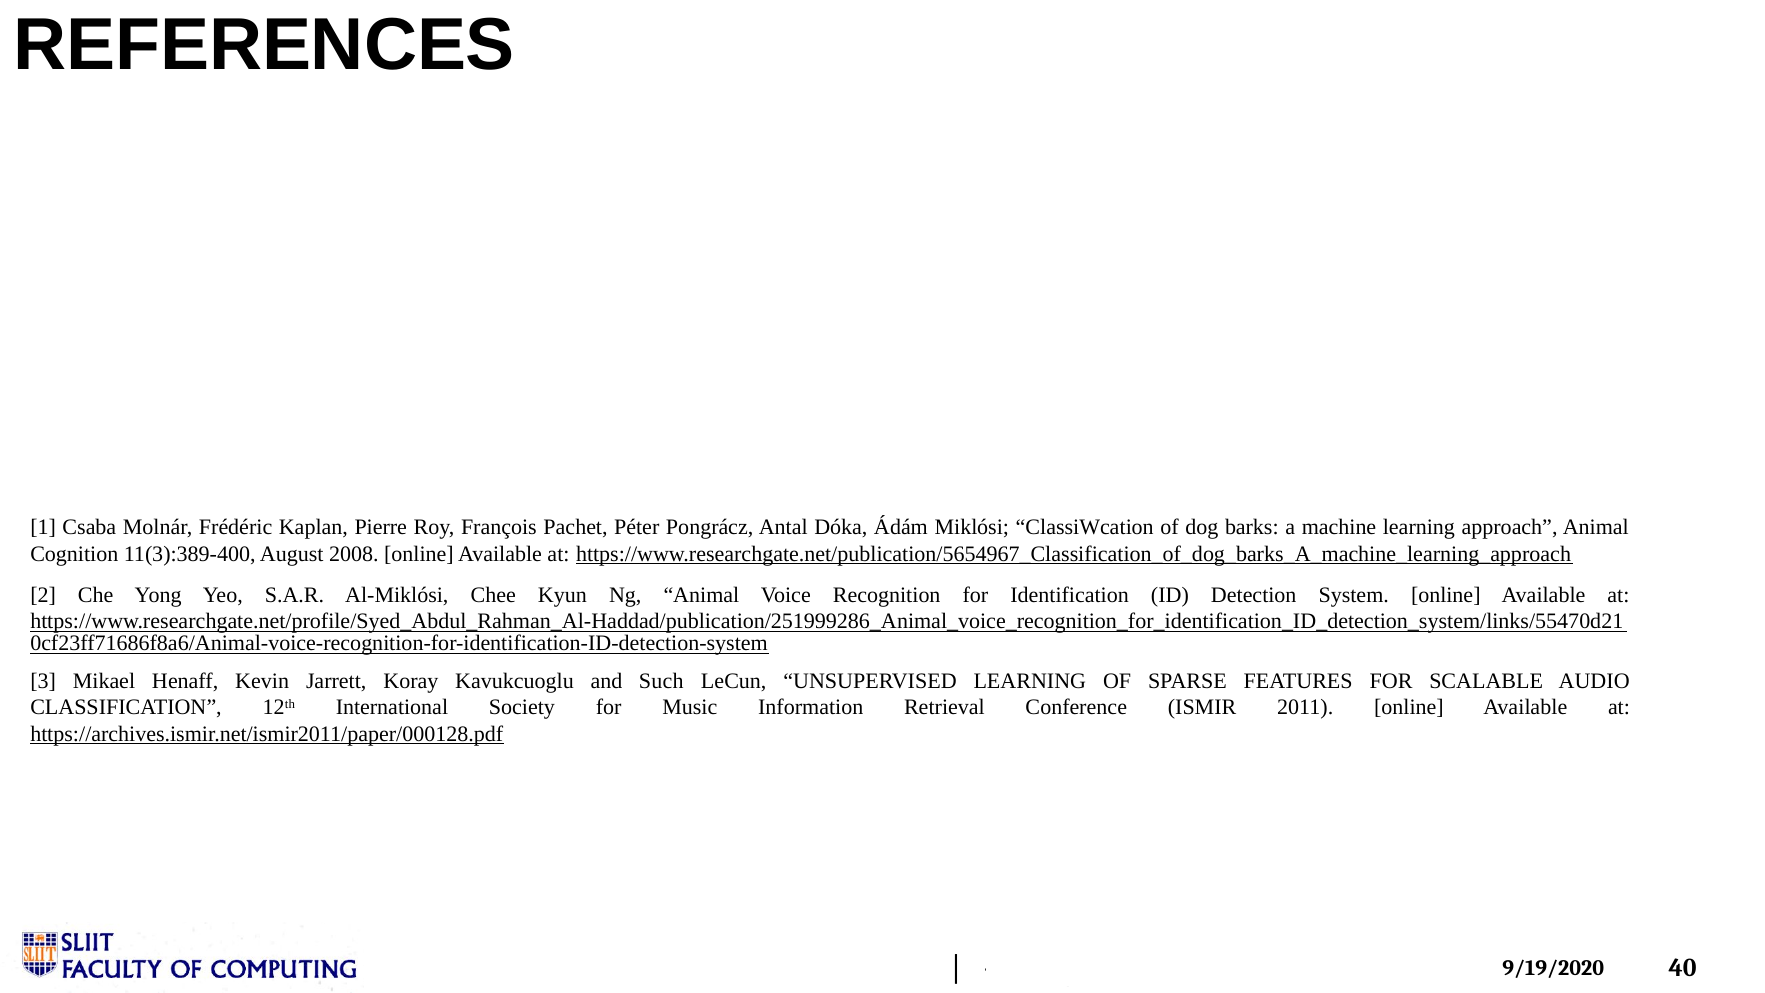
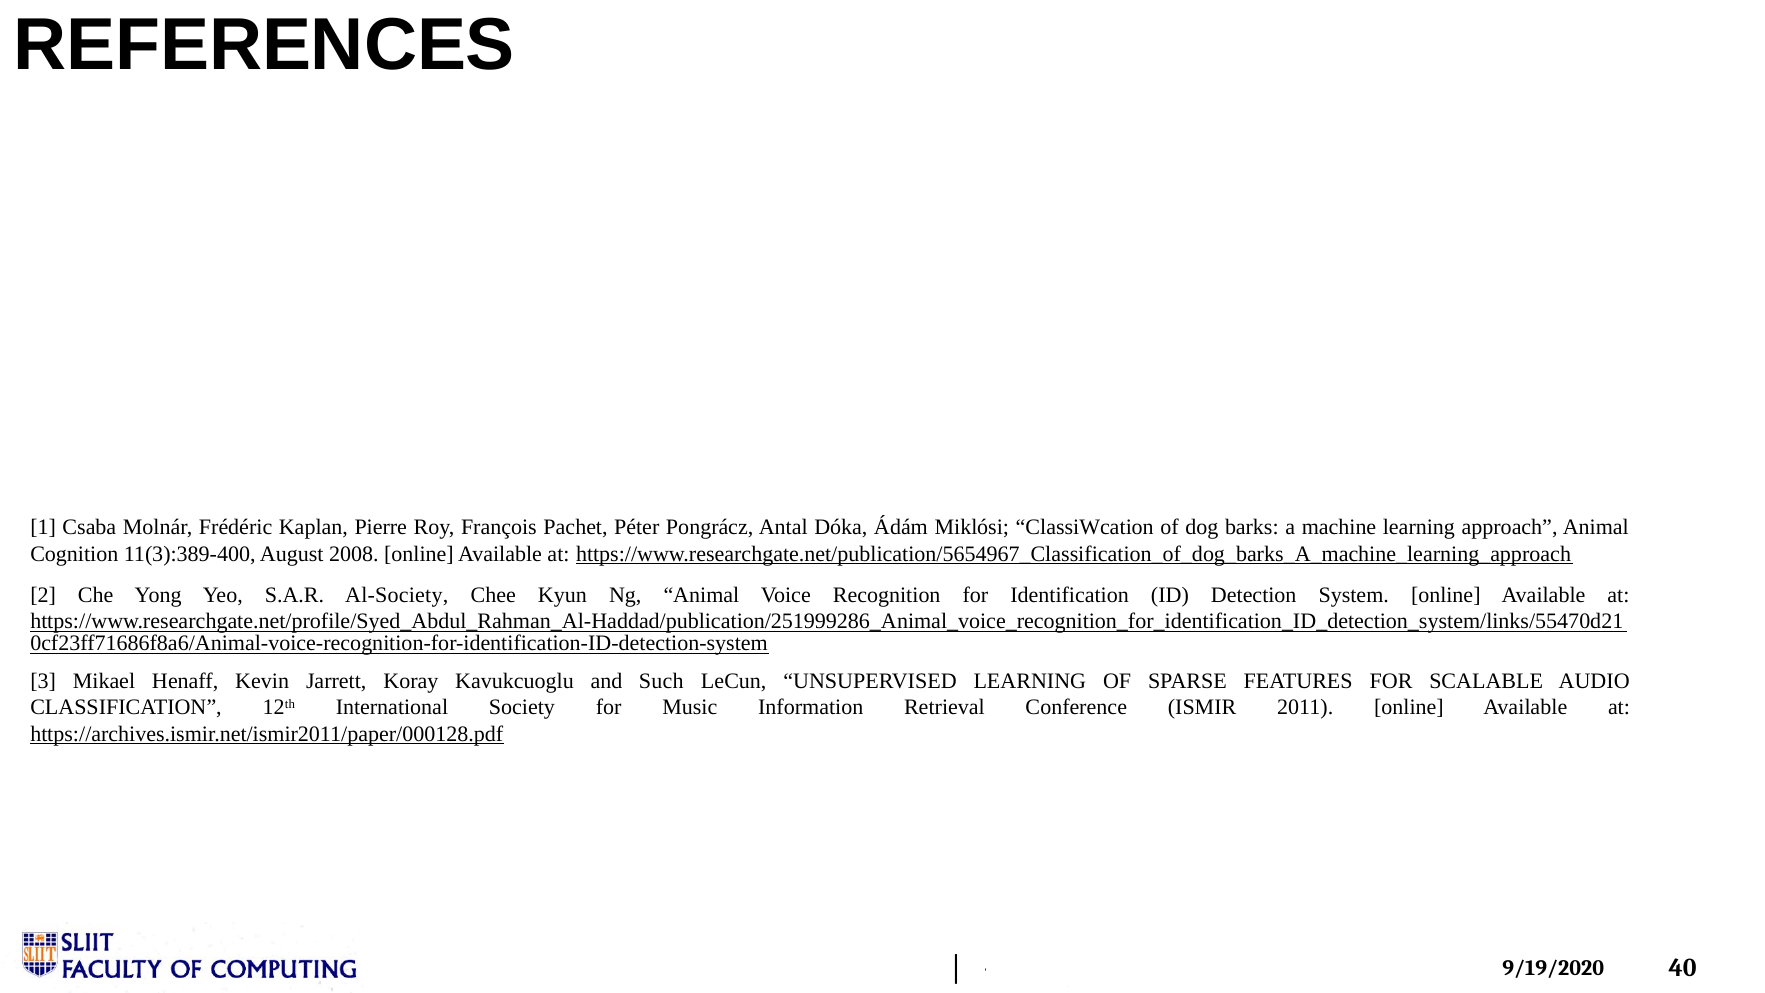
Al-Miklósi: Al-Miklósi -> Al-Society (397, 595)
